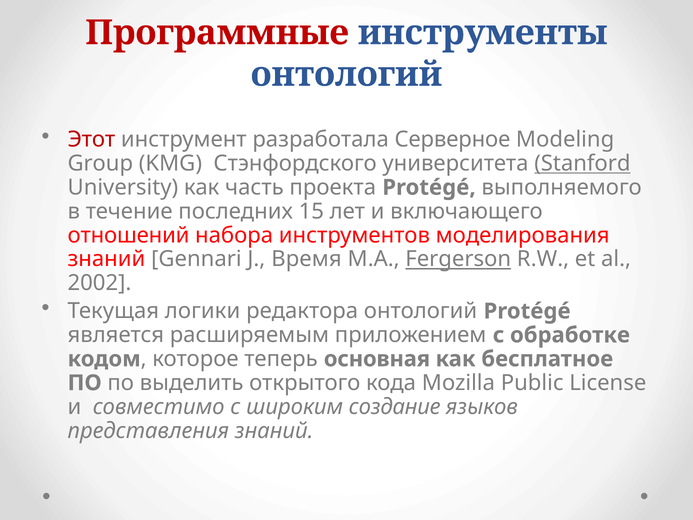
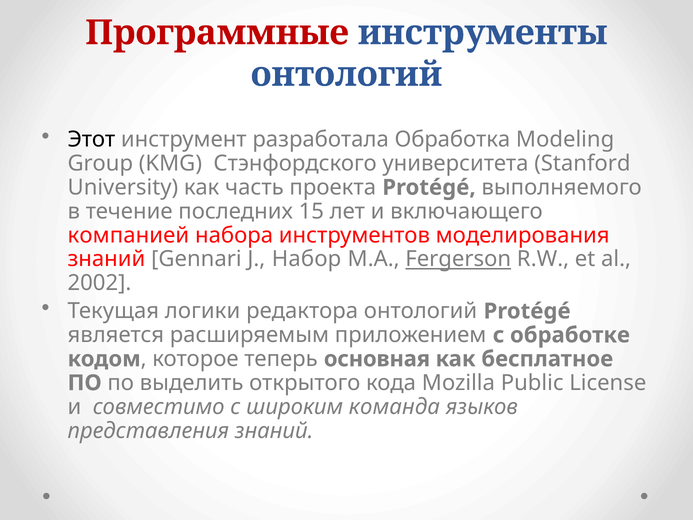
Этот colour: red -> black (91, 140)
Серверное: Серверное -> Обработка (452, 140)
Stanford underline: present -> none (582, 163)
отношений: отношений -> компанией (128, 235)
Время: Время -> Набор (306, 259)
создание: создание -> команда (394, 407)
